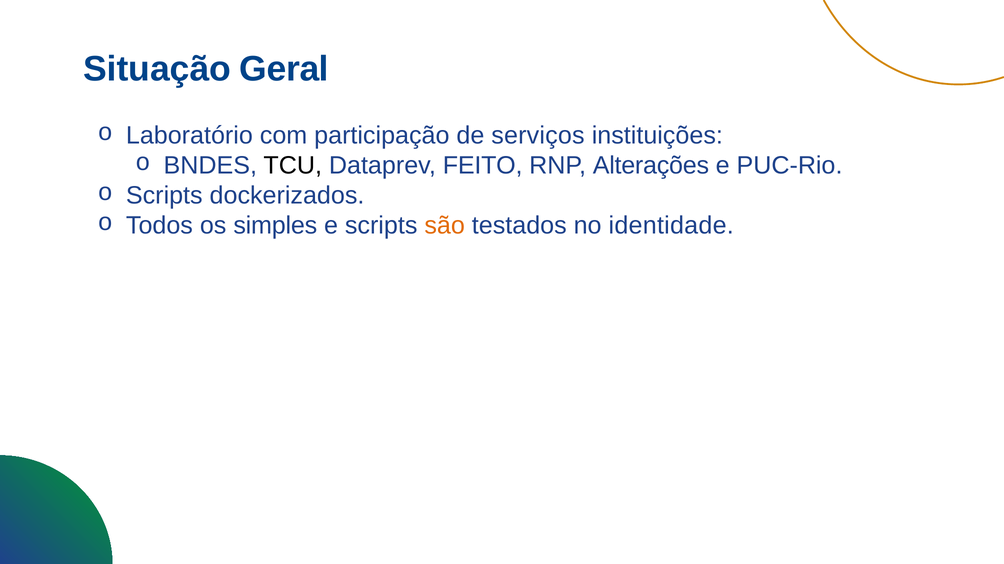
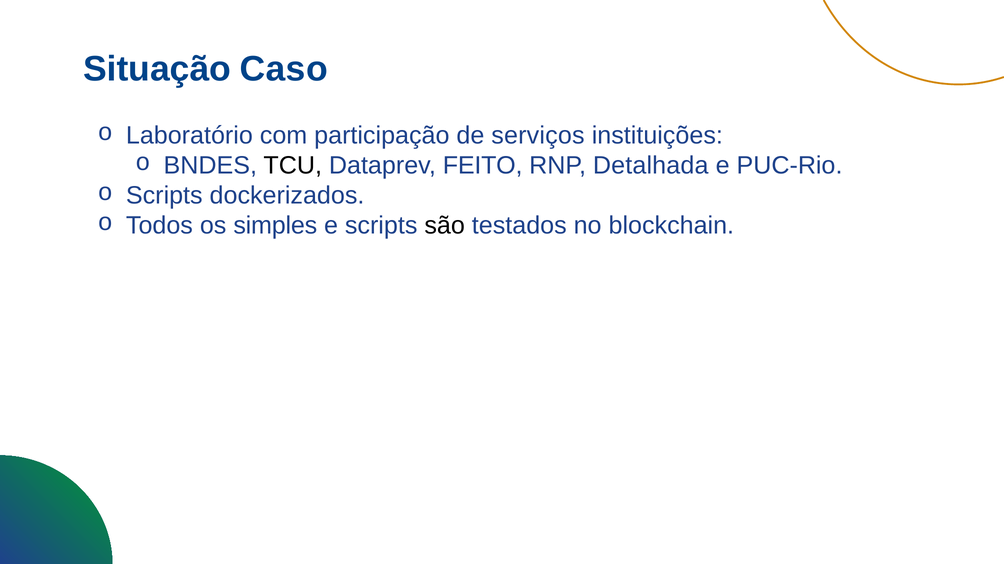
Geral: Geral -> Caso (284, 69)
Alterações: Alterações -> Detalhada (651, 166)
são colour: orange -> black (445, 226)
identidade: identidade -> blockchain (671, 226)
